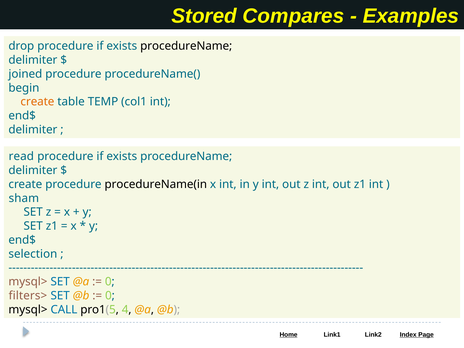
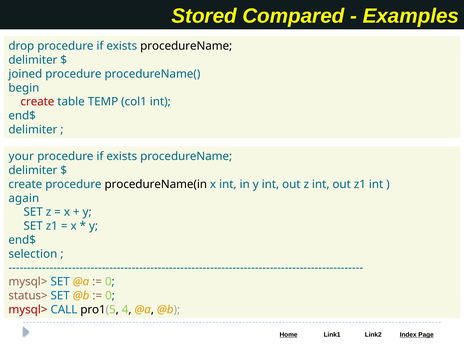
Compares: Compares -> Compared (293, 16)
create colour: orange -> red (37, 102)
read: read -> your (21, 156)
sham: sham -> again (24, 198)
filters>: filters> -> status> (28, 296)
mysql> colour: black -> red (28, 310)
